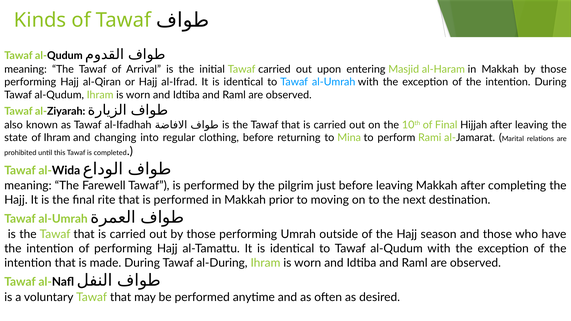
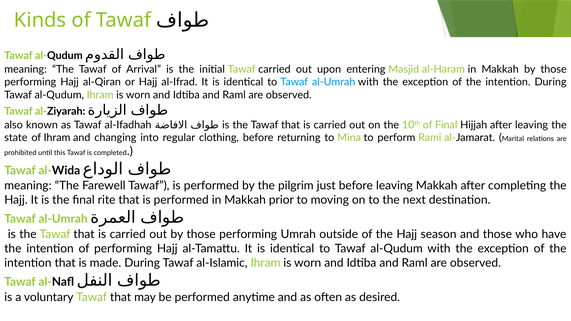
al-During: al-During -> al-Islamic (222, 263)
